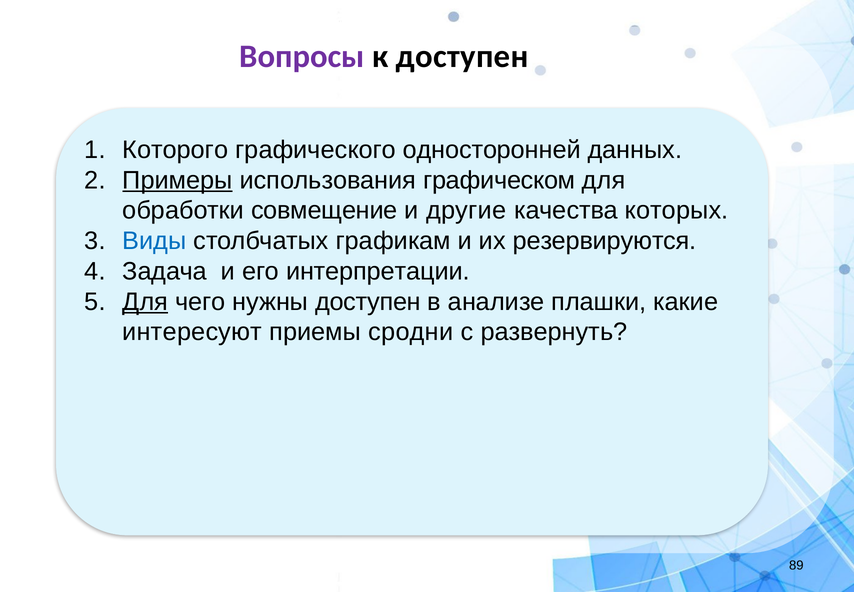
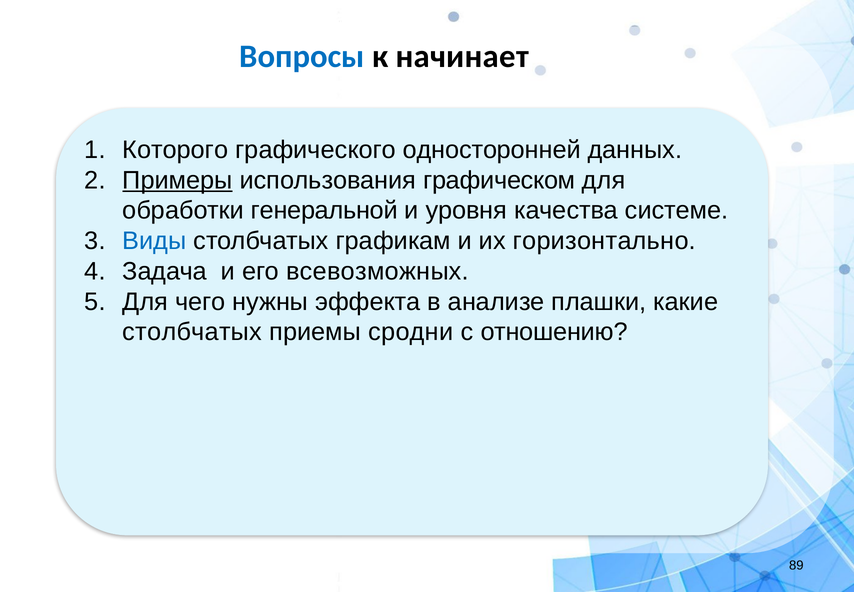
Вопросы colour: purple -> blue (302, 56)
к доступен: доступен -> начинает (462, 56)
совмещение: совмещение -> генеральной (324, 211)
другие: другие -> уровня (466, 211)
которых: которых -> системе (677, 211)
резервируются: резервируются -> горизонтально (604, 241)
интерпретации: интерпретации -> всевозможных (378, 271)
Для underline: present -> none (145, 302)
нужны доступен: доступен -> эффекта (368, 302)
интересуют: интересуют -> столбчатых (192, 332)
развернуть: развернуть -> отношению (554, 332)
